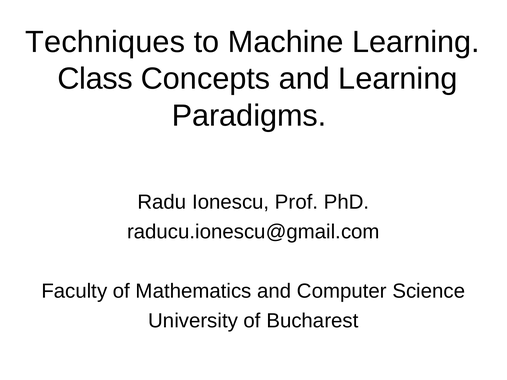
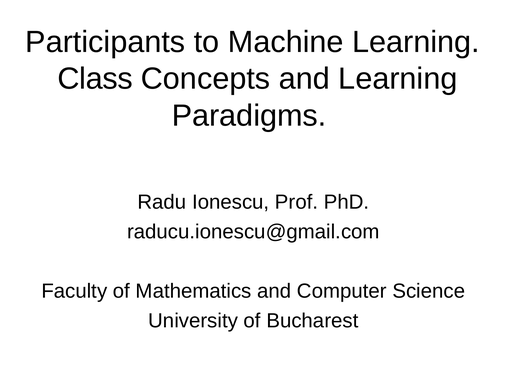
Techniques: Techniques -> Participants (105, 42)
